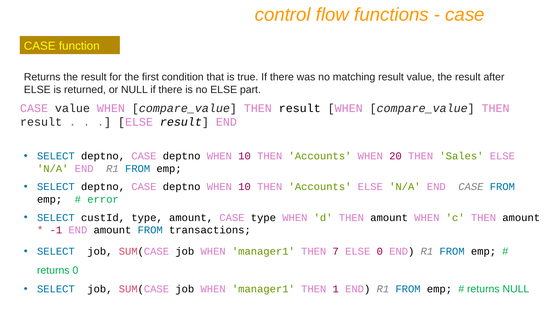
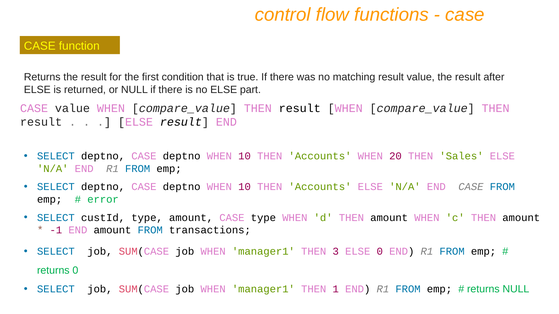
7: 7 -> 3 (336, 252)
